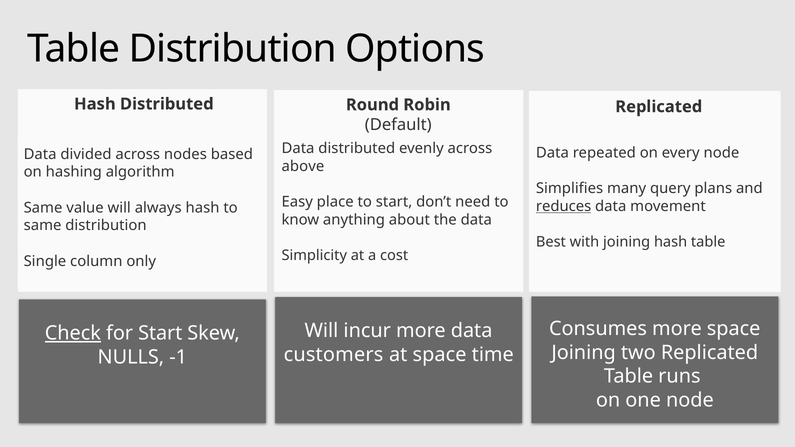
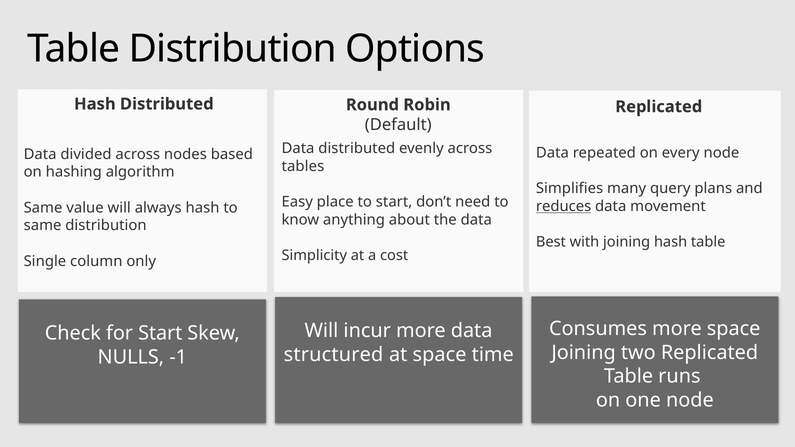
above: above -> tables (303, 166)
Check underline: present -> none (73, 333)
customers: customers -> structured (334, 355)
